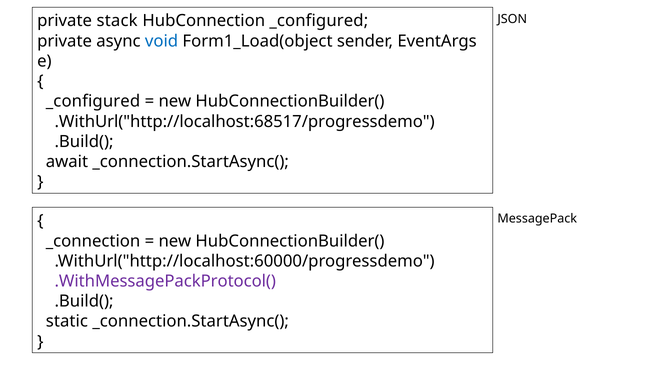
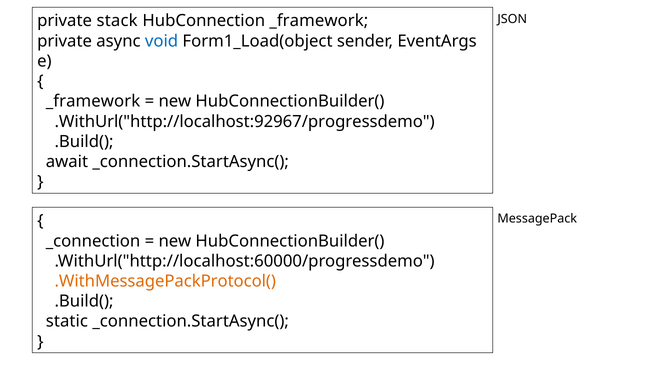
HubConnection _configured: _configured -> _framework (319, 21)
_configured: _configured -> _framework (93, 101)
.WithUrl("http://localhost:68517/progressdemo: .WithUrl("http://localhost:68517/progressdemo -> .WithUrl("http://localhost:92967/progressdemo (245, 121)
.WithMessagePackProtocol( colour: purple -> orange (165, 281)
